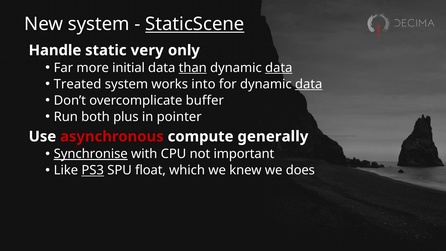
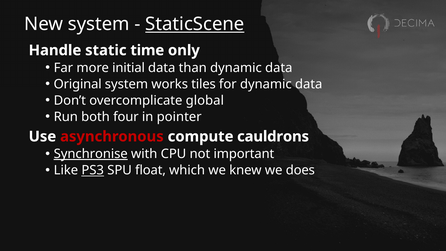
very: very -> time (147, 50)
than underline: present -> none (193, 68)
data underline: present -> none (279, 68)
Treated: Treated -> Original (78, 84)
into: into -> tiles (204, 84)
data underline: present -> none (309, 84)
buffer: buffer -> global (205, 100)
plus: plus -> four (126, 117)
generally: generally -> cauldrons (273, 137)
